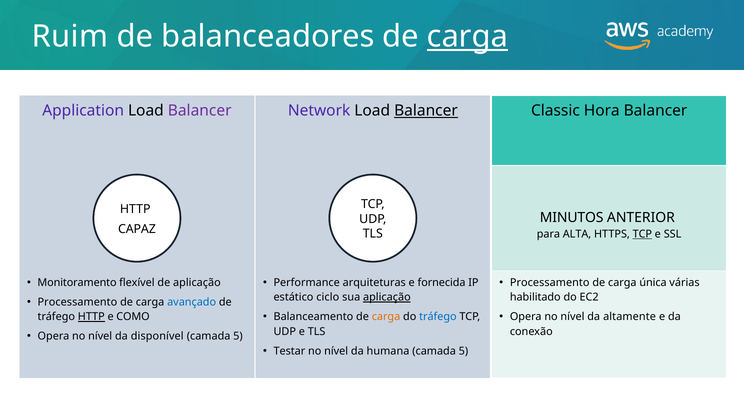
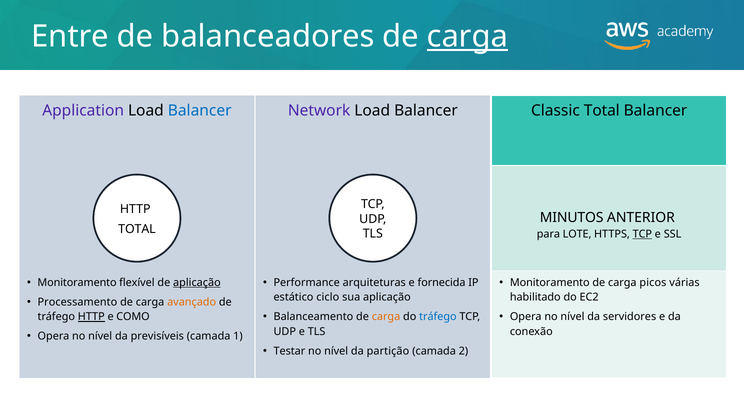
Ruim: Ruim -> Entre (70, 37)
Balancer colour: purple -> blue (200, 111)
Balancer underline: present -> none (426, 111)
Classic Hora: Hora -> Total (602, 111)
CAPAZ: CAPAZ -> TOTAL (137, 229)
ALTA: ALTA -> LOTE (577, 234)
aplicação underline: none -> present (197, 282)
Processamento: Processamento -> Monitoramento (550, 282)
única: única -> picos (653, 282)
aplicação underline: present -> none (387, 297)
avançado colour: blue -> orange (192, 302)
altamente: altamente -> servidores (630, 316)
disponível: disponível -> previsíveis (157, 336)
5: 5 -> 1 (238, 336)
humana: humana -> partição (388, 351)
5: 5 -> 2 (463, 351)
